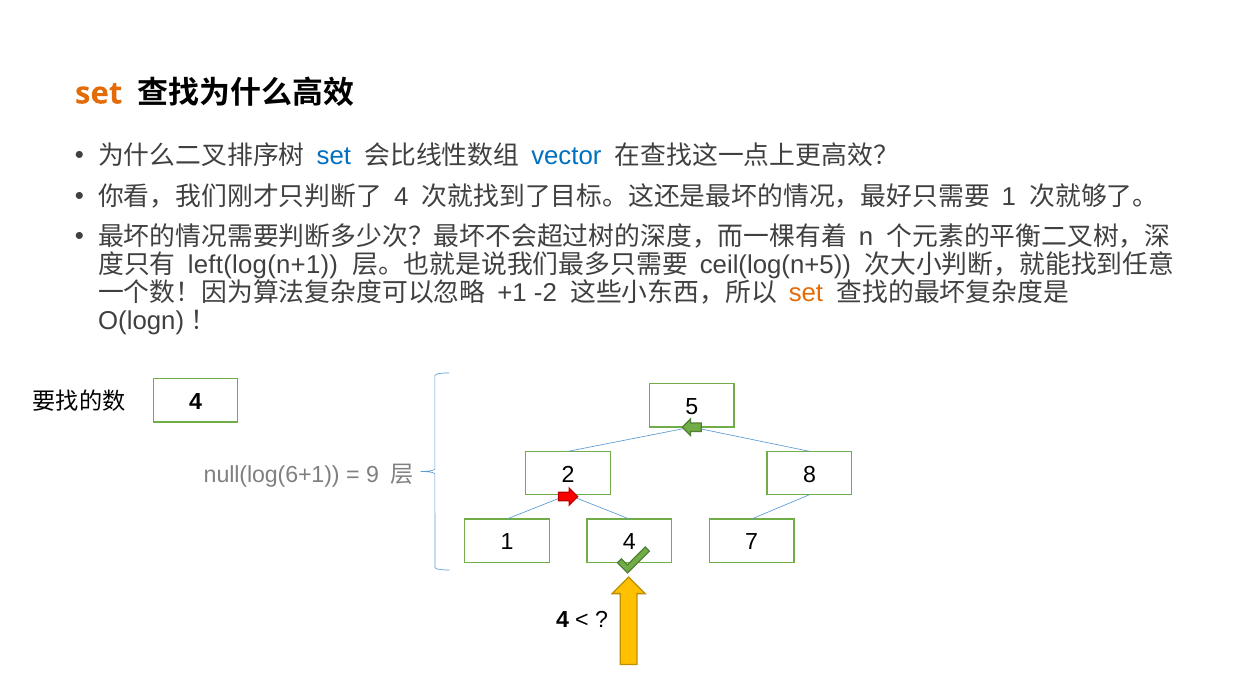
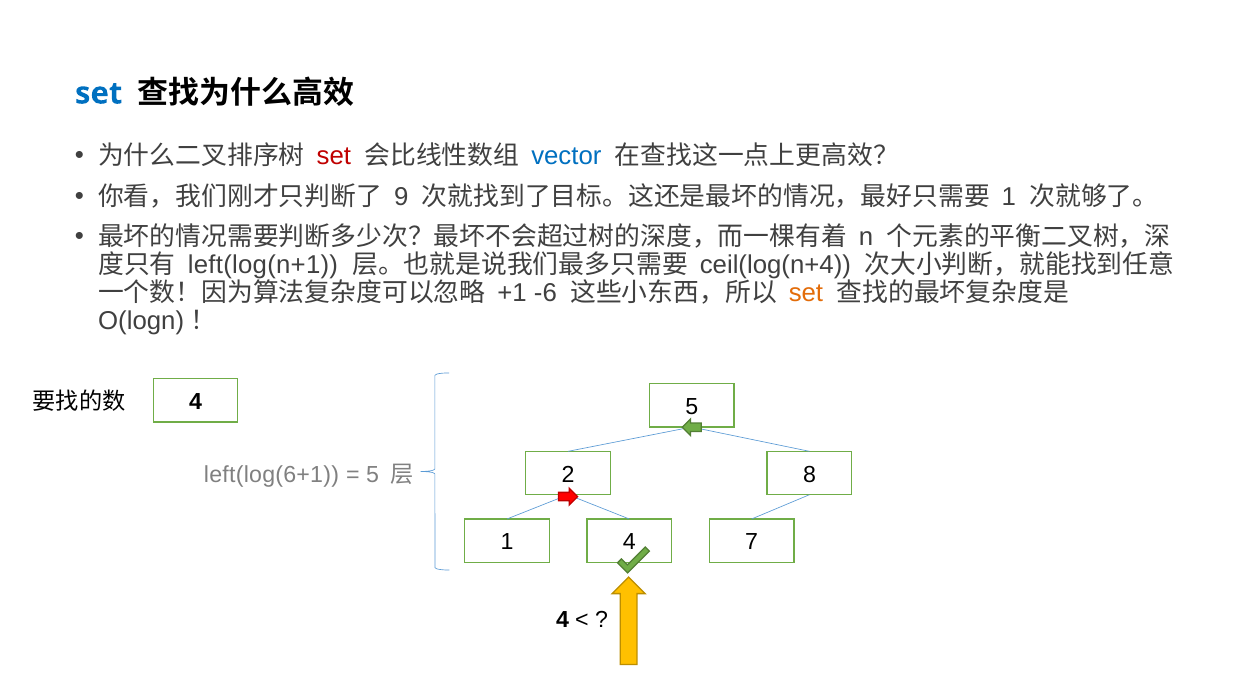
set colour: orange -> blue (99, 93)
set colour: blue -> red (334, 156)
4: 4 -> 9 (401, 197)
ceil(log(n+5: ceil(log(n+5 -> ceil(log(n+4 (775, 265)
-2: -2 -> -6 (545, 293)
null(log(6+1: null(log(6+1 -> left(log(6+1 (272, 474)
9: 9 -> 5 (373, 474)
